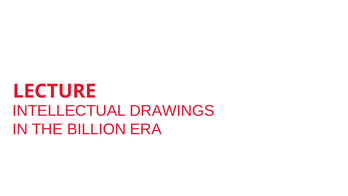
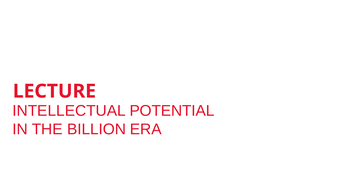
DRAWINGS: DRAWINGS -> POTENTIAL (172, 111)
